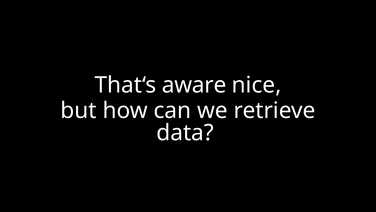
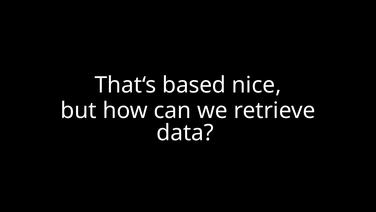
aware: aware -> based (194, 85)
